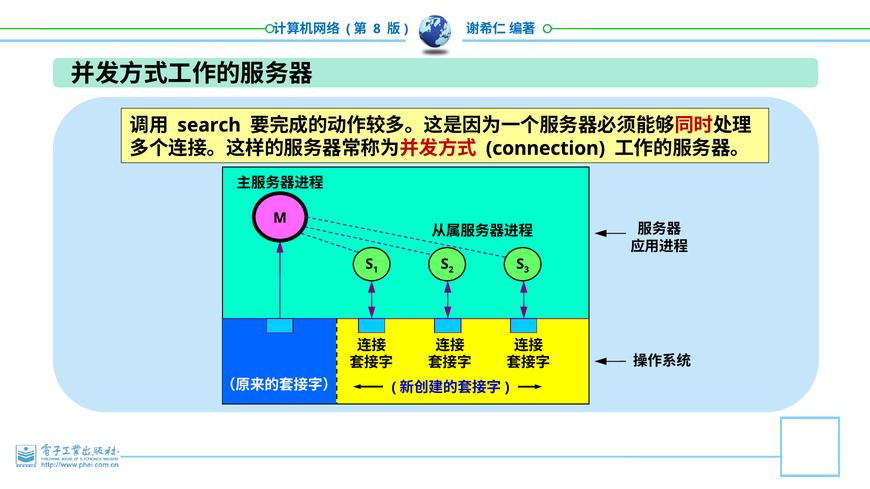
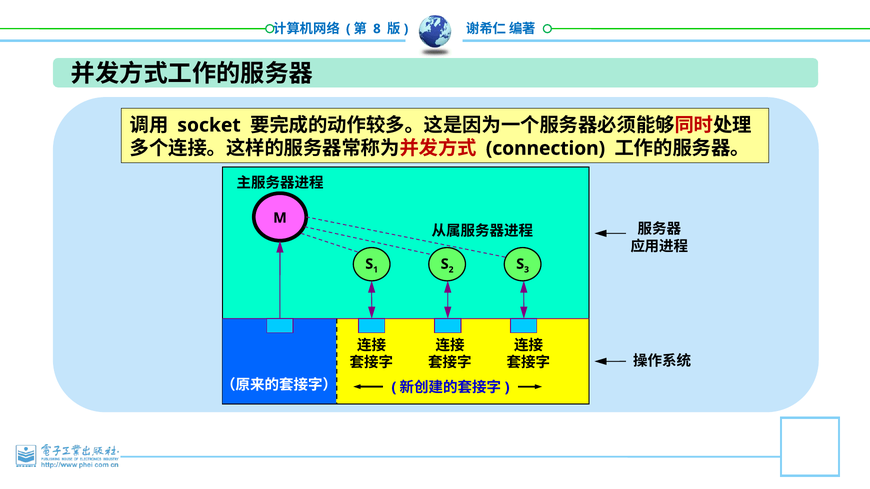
search: search -> socket (209, 125)
